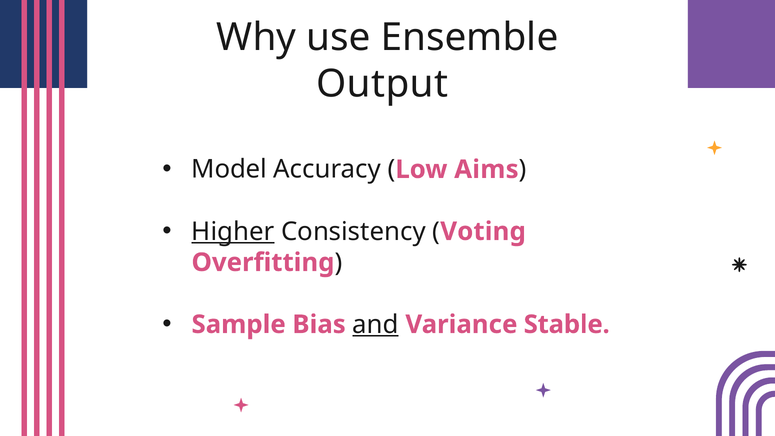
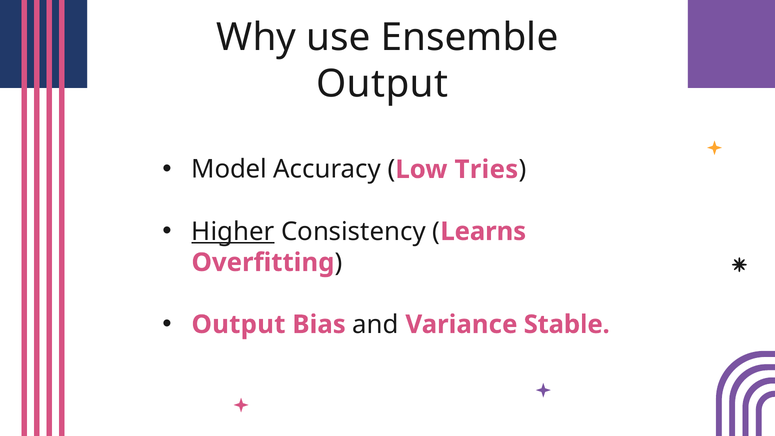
Aims: Aims -> Tries (486, 169)
Voting: Voting -> Learns (483, 231)
Sample: Sample -> Output (238, 324)
and underline: present -> none (376, 324)
